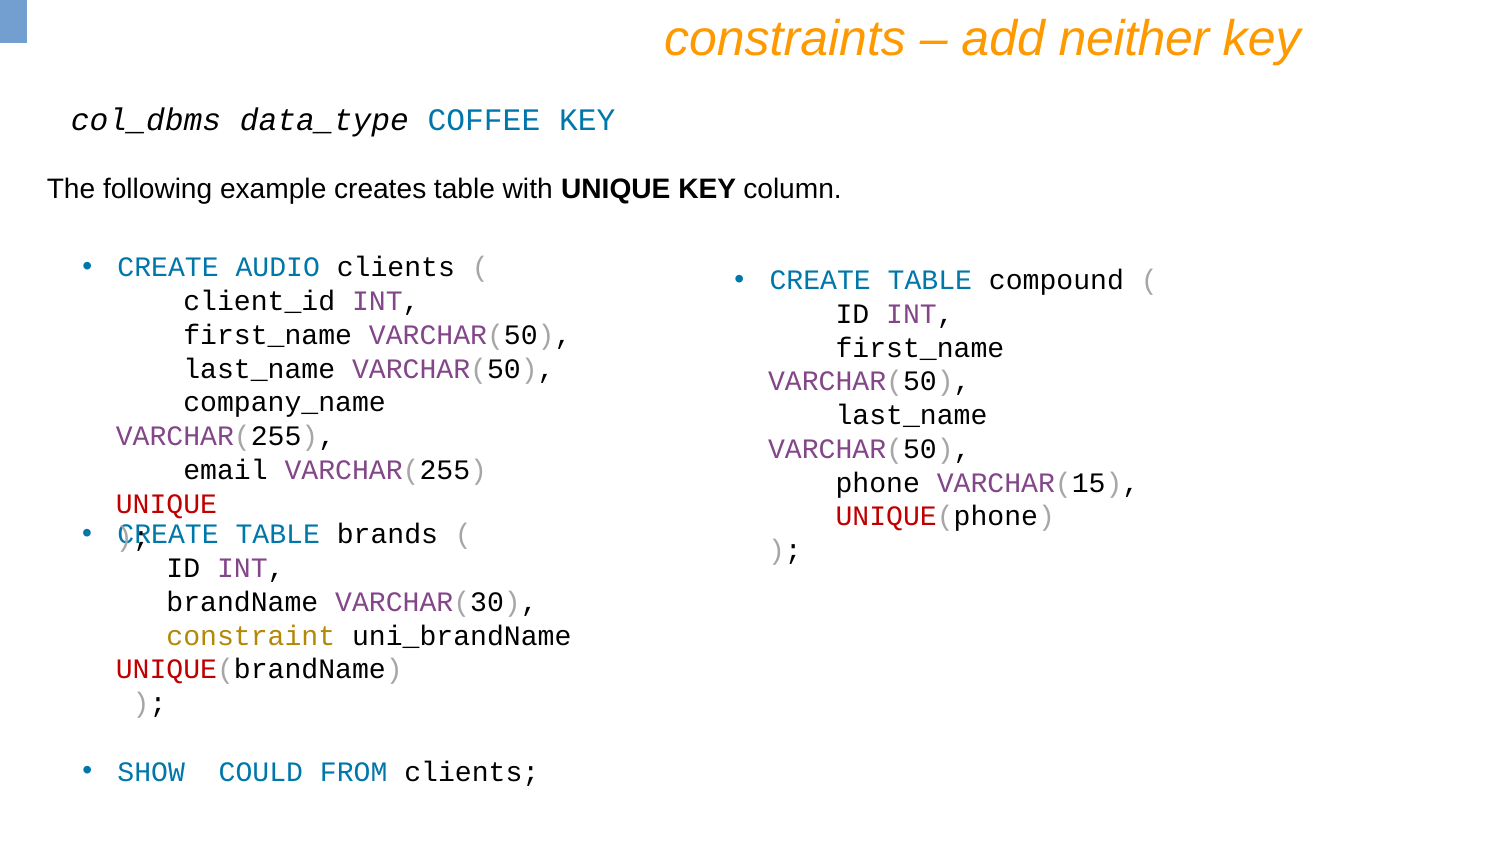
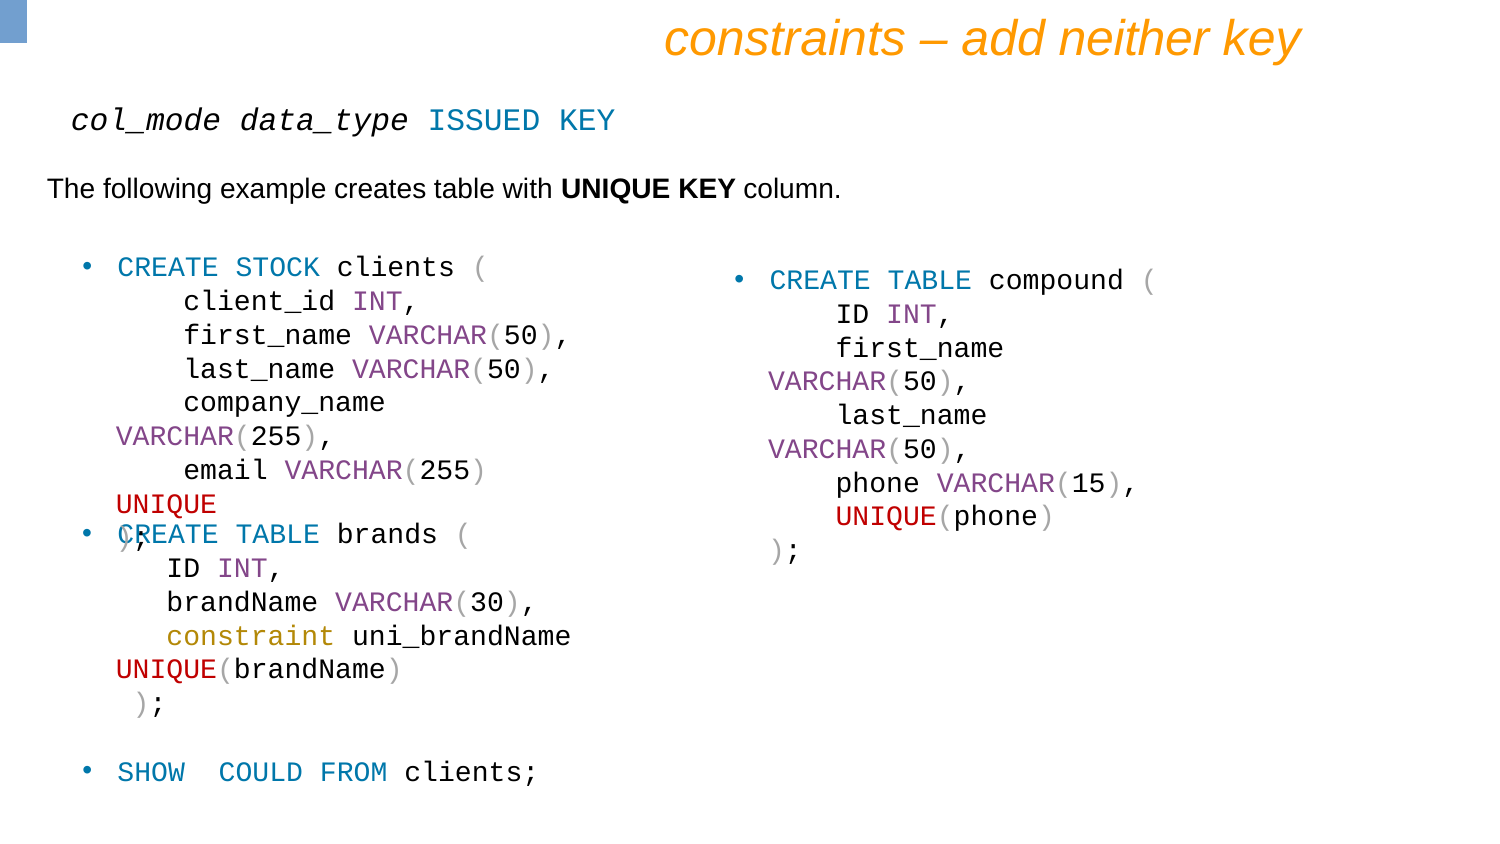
col_dbms: col_dbms -> col_mode (146, 121)
COFFEE: COFFEE -> ISSUED (484, 121)
AUDIO: AUDIO -> STOCK (278, 267)
